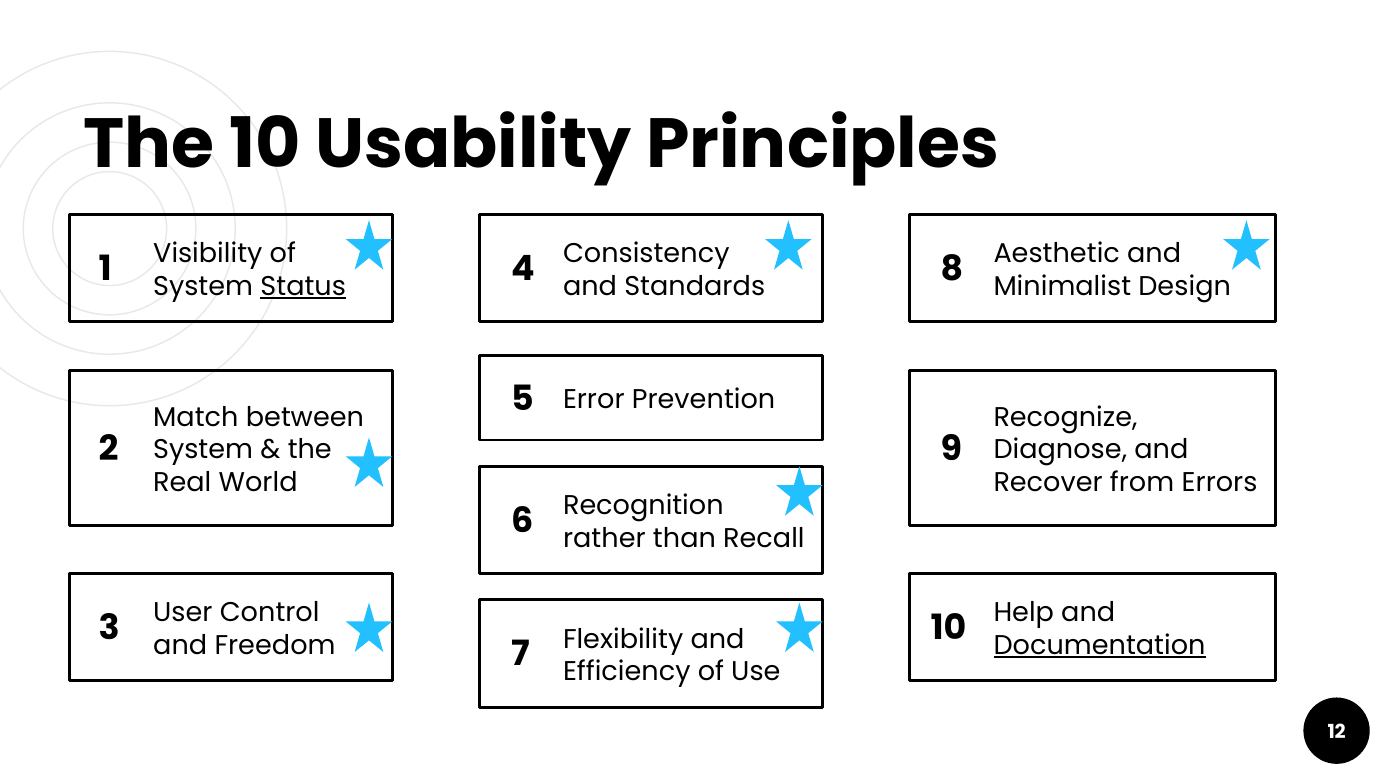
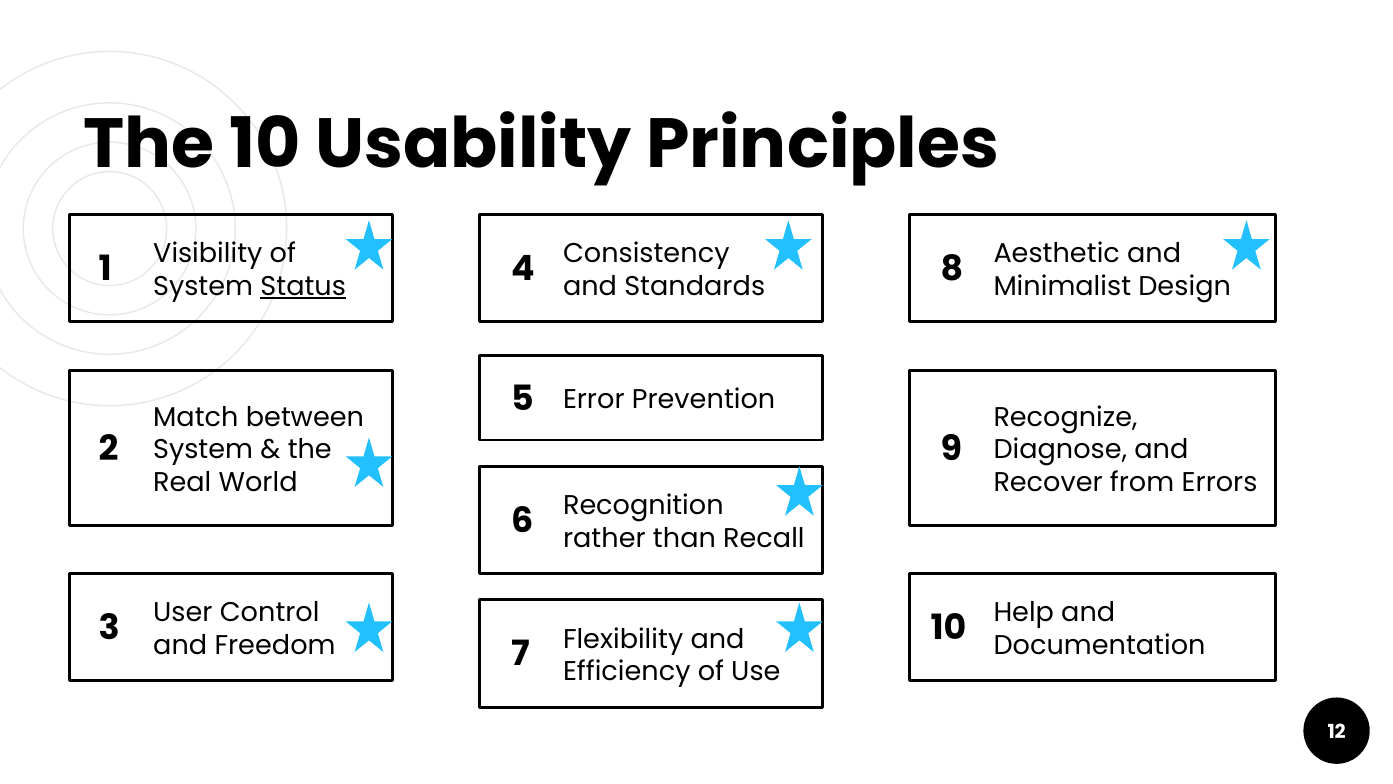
Documentation underline: present -> none (1100, 645)
